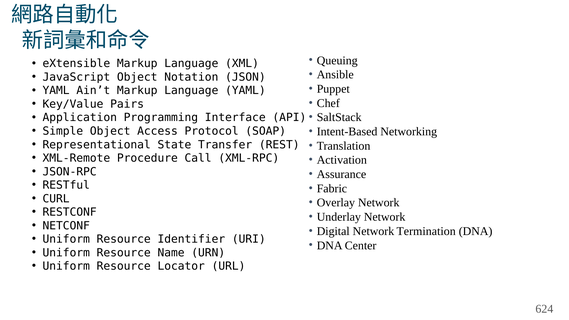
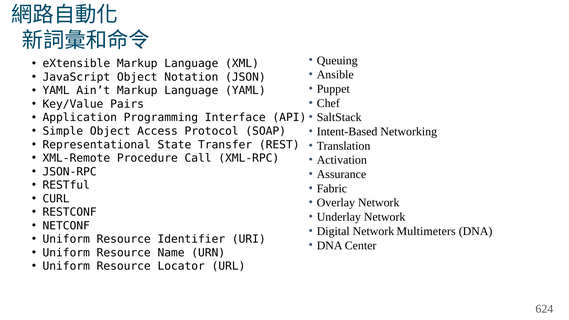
Termination: Termination -> Multimeters (426, 231)
